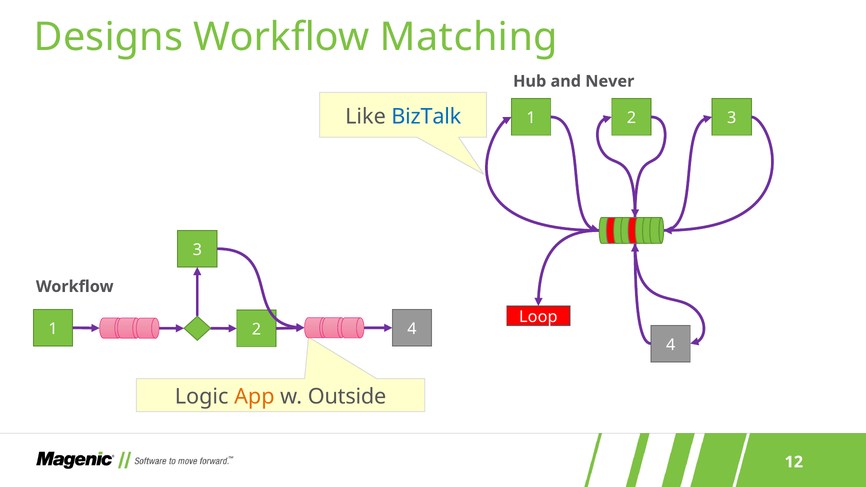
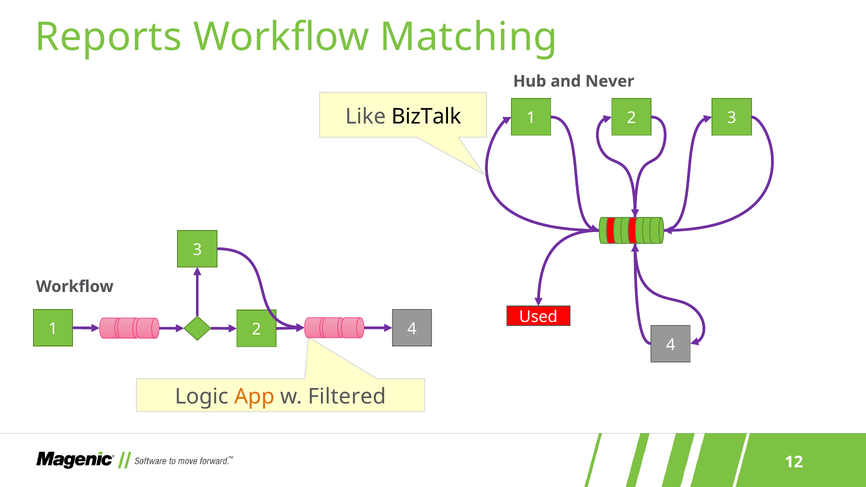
Designs: Designs -> Reports (108, 37)
BizTalk colour: blue -> black (426, 116)
Loop: Loop -> Used (538, 317)
Outside: Outside -> Filtered (347, 397)
